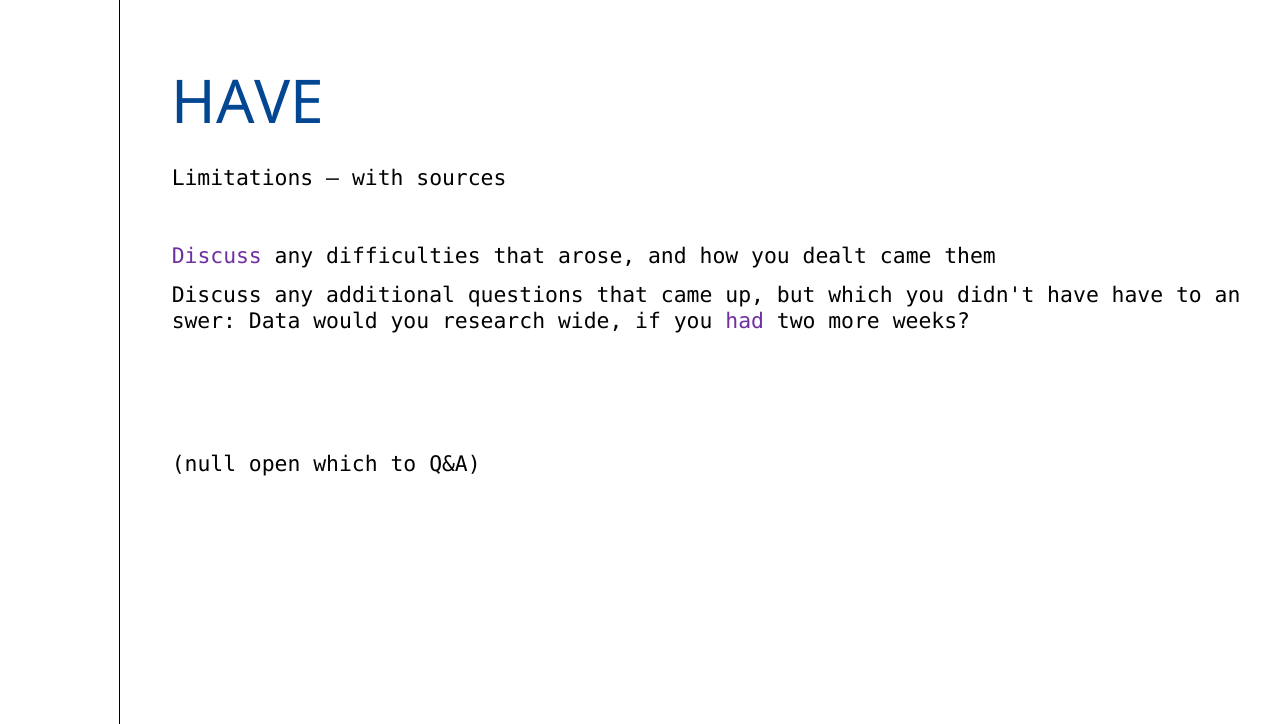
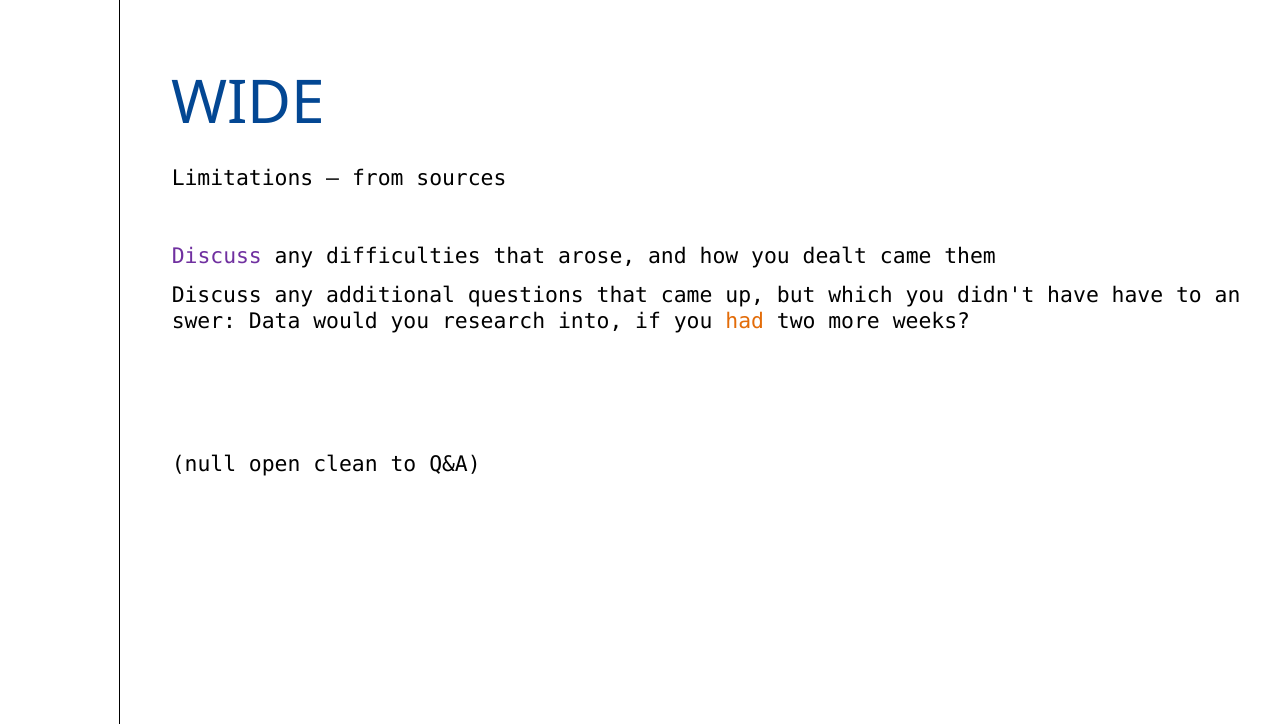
HAVE: HAVE -> WIDE (248, 104)
with: with -> from (378, 178)
wide: wide -> into (590, 321)
had colour: purple -> orange (745, 321)
open which: which -> clean (346, 464)
